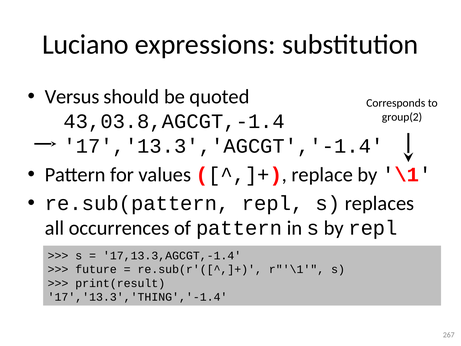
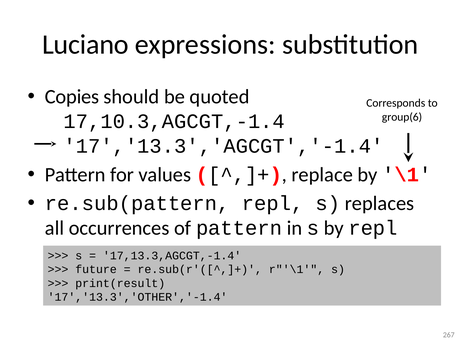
Versus: Versus -> Copies (72, 97)
group(2: group(2 -> group(6 (402, 117)
43,03.8,AGCGT,-1.4: 43,03.8,AGCGT,-1.4 -> 17,10.3,AGCGT,-1.4 (174, 121)
17','13.3','THING','-1.4: 17','13.3','THING','-1.4 -> 17','13.3','OTHER','-1.4 (138, 297)
